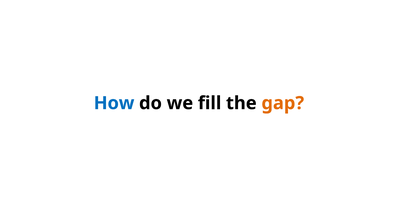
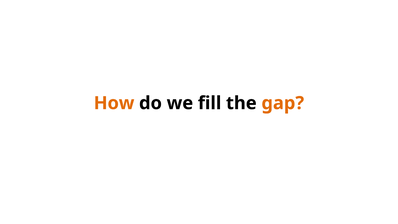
How colour: blue -> orange (114, 103)
